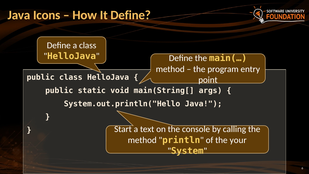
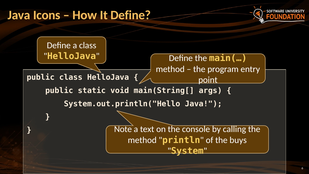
Start: Start -> Note (123, 129)
your: your -> buys (238, 140)
